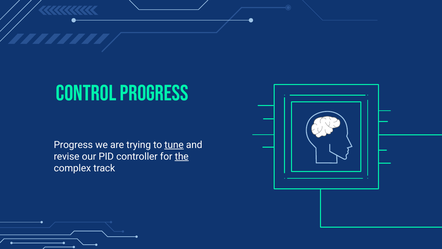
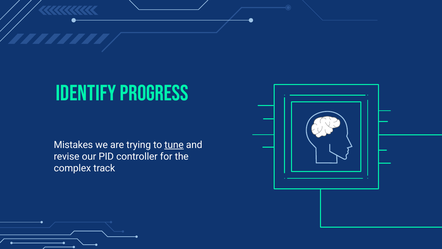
Control: Control -> Identify (86, 93)
Progress: Progress -> Mistakes (73, 145)
the underline: present -> none (182, 156)
